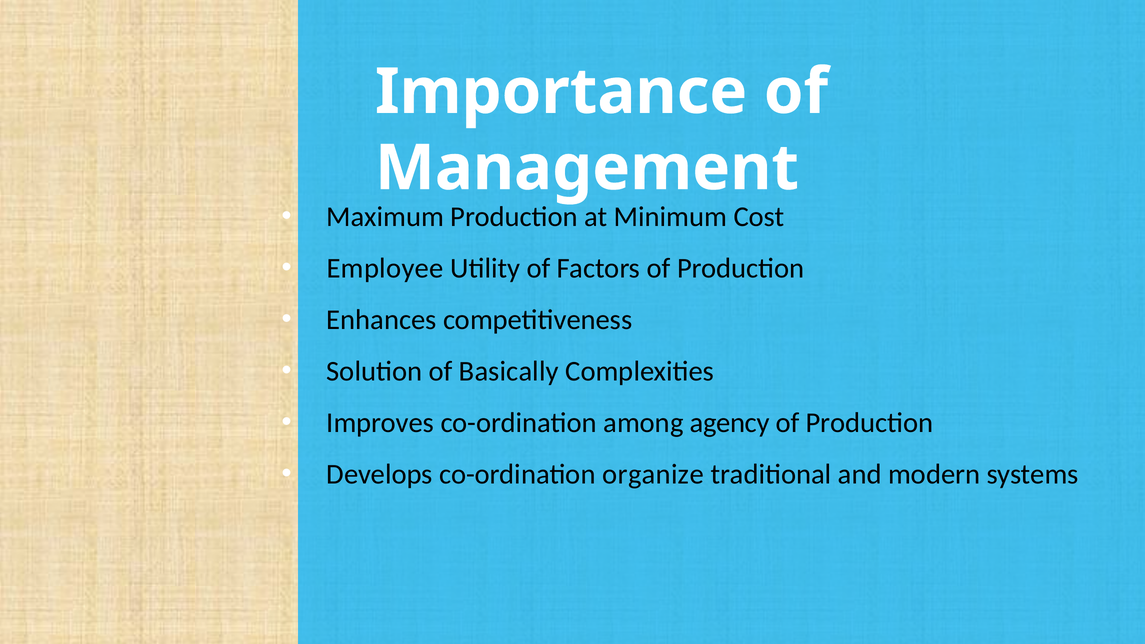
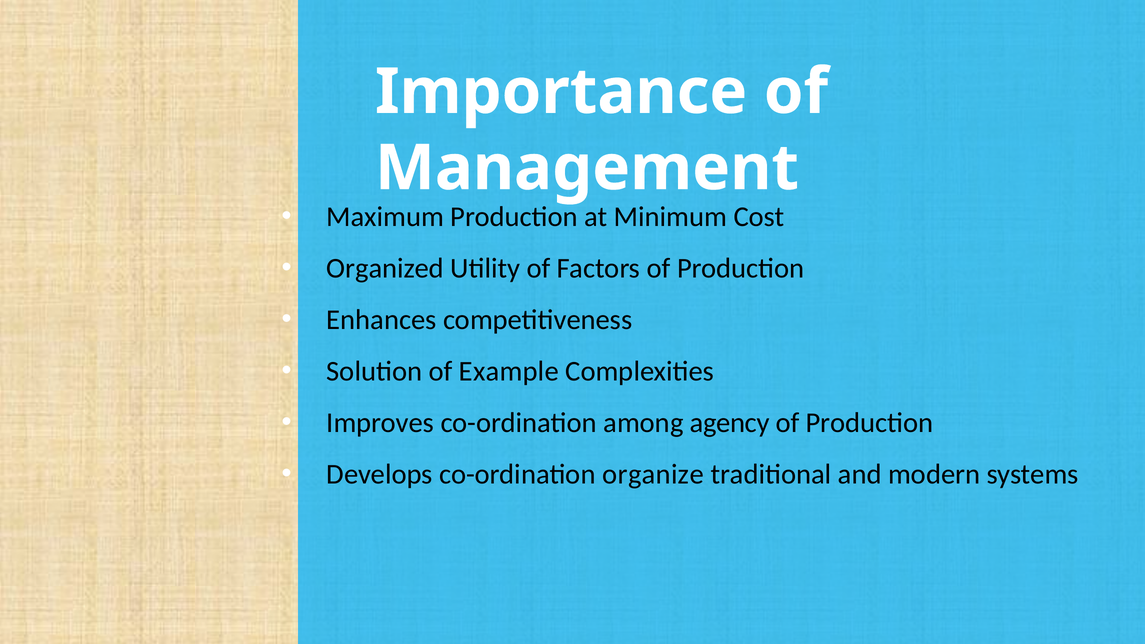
Employee: Employee -> Organized (385, 268)
Basically: Basically -> Example (509, 371)
